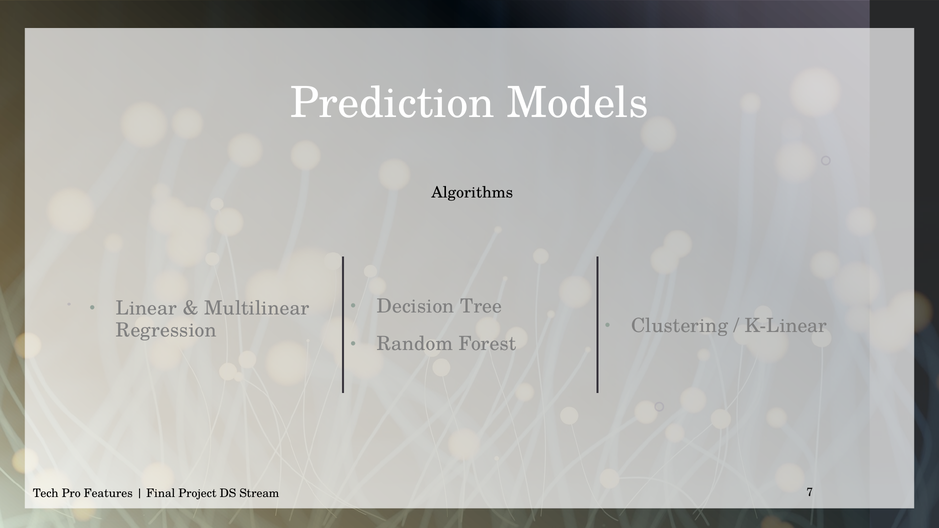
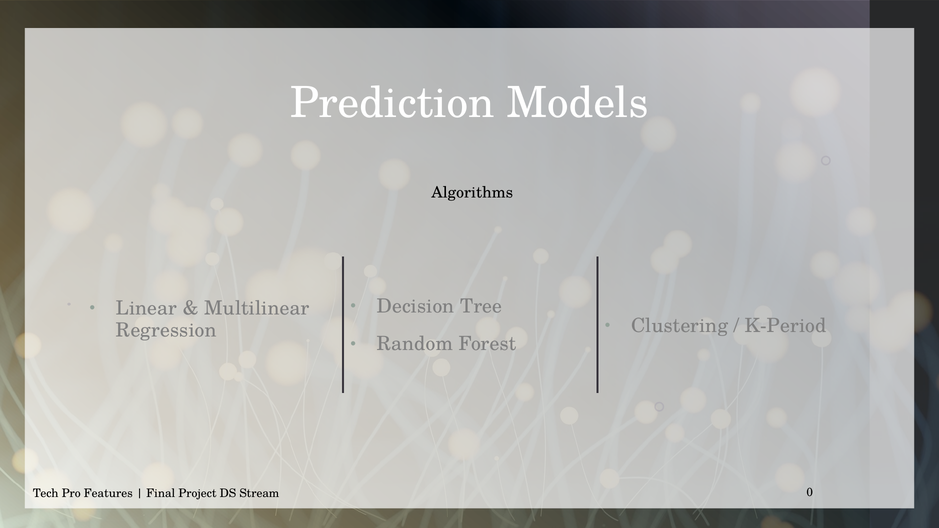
K-Linear: K-Linear -> K-Period (786, 326)
7: 7 -> 0 (810, 493)
